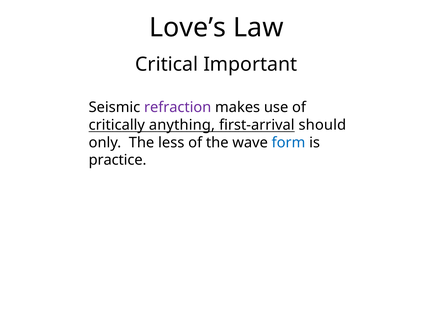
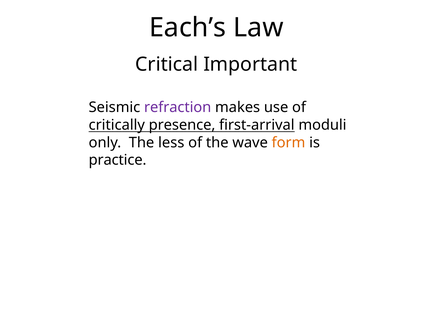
Love’s: Love’s -> Each’s (188, 28)
anything: anything -> presence (182, 125)
should: should -> moduli (322, 125)
form colour: blue -> orange (288, 143)
